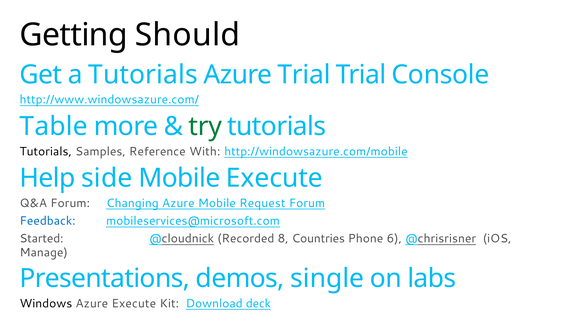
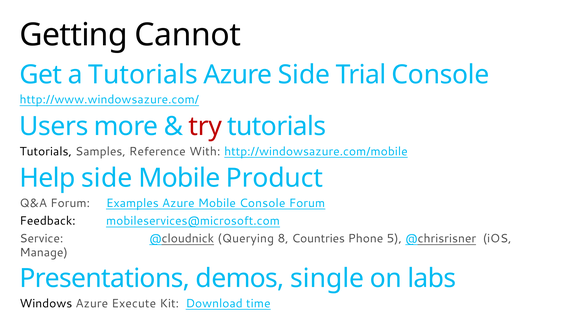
Should: Should -> Cannot (188, 35)
Azure Trial: Trial -> Side (304, 75)
Table: Table -> Users (54, 126)
try colour: green -> red (205, 126)
Mobile Execute: Execute -> Product (274, 178)
Changing: Changing -> Examples (132, 203)
Mobile Request: Request -> Console (262, 203)
Feedback colour: blue -> black (48, 221)
Started: Started -> Service (41, 238)
Recorded: Recorded -> Querying (246, 238)
6: 6 -> 5 (394, 238)
deck: deck -> time (258, 303)
